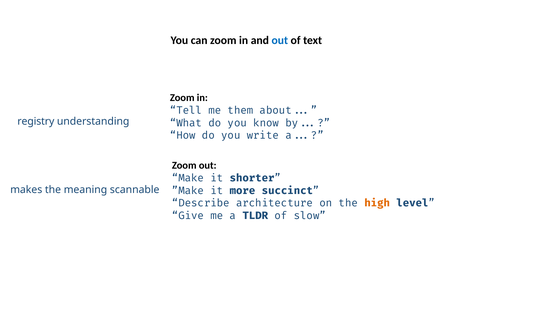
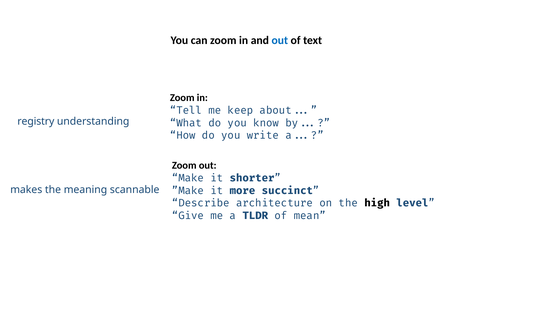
them: them -> keep (240, 110)
high colour: orange -> black (377, 203)
slow: slow -> mean (310, 215)
